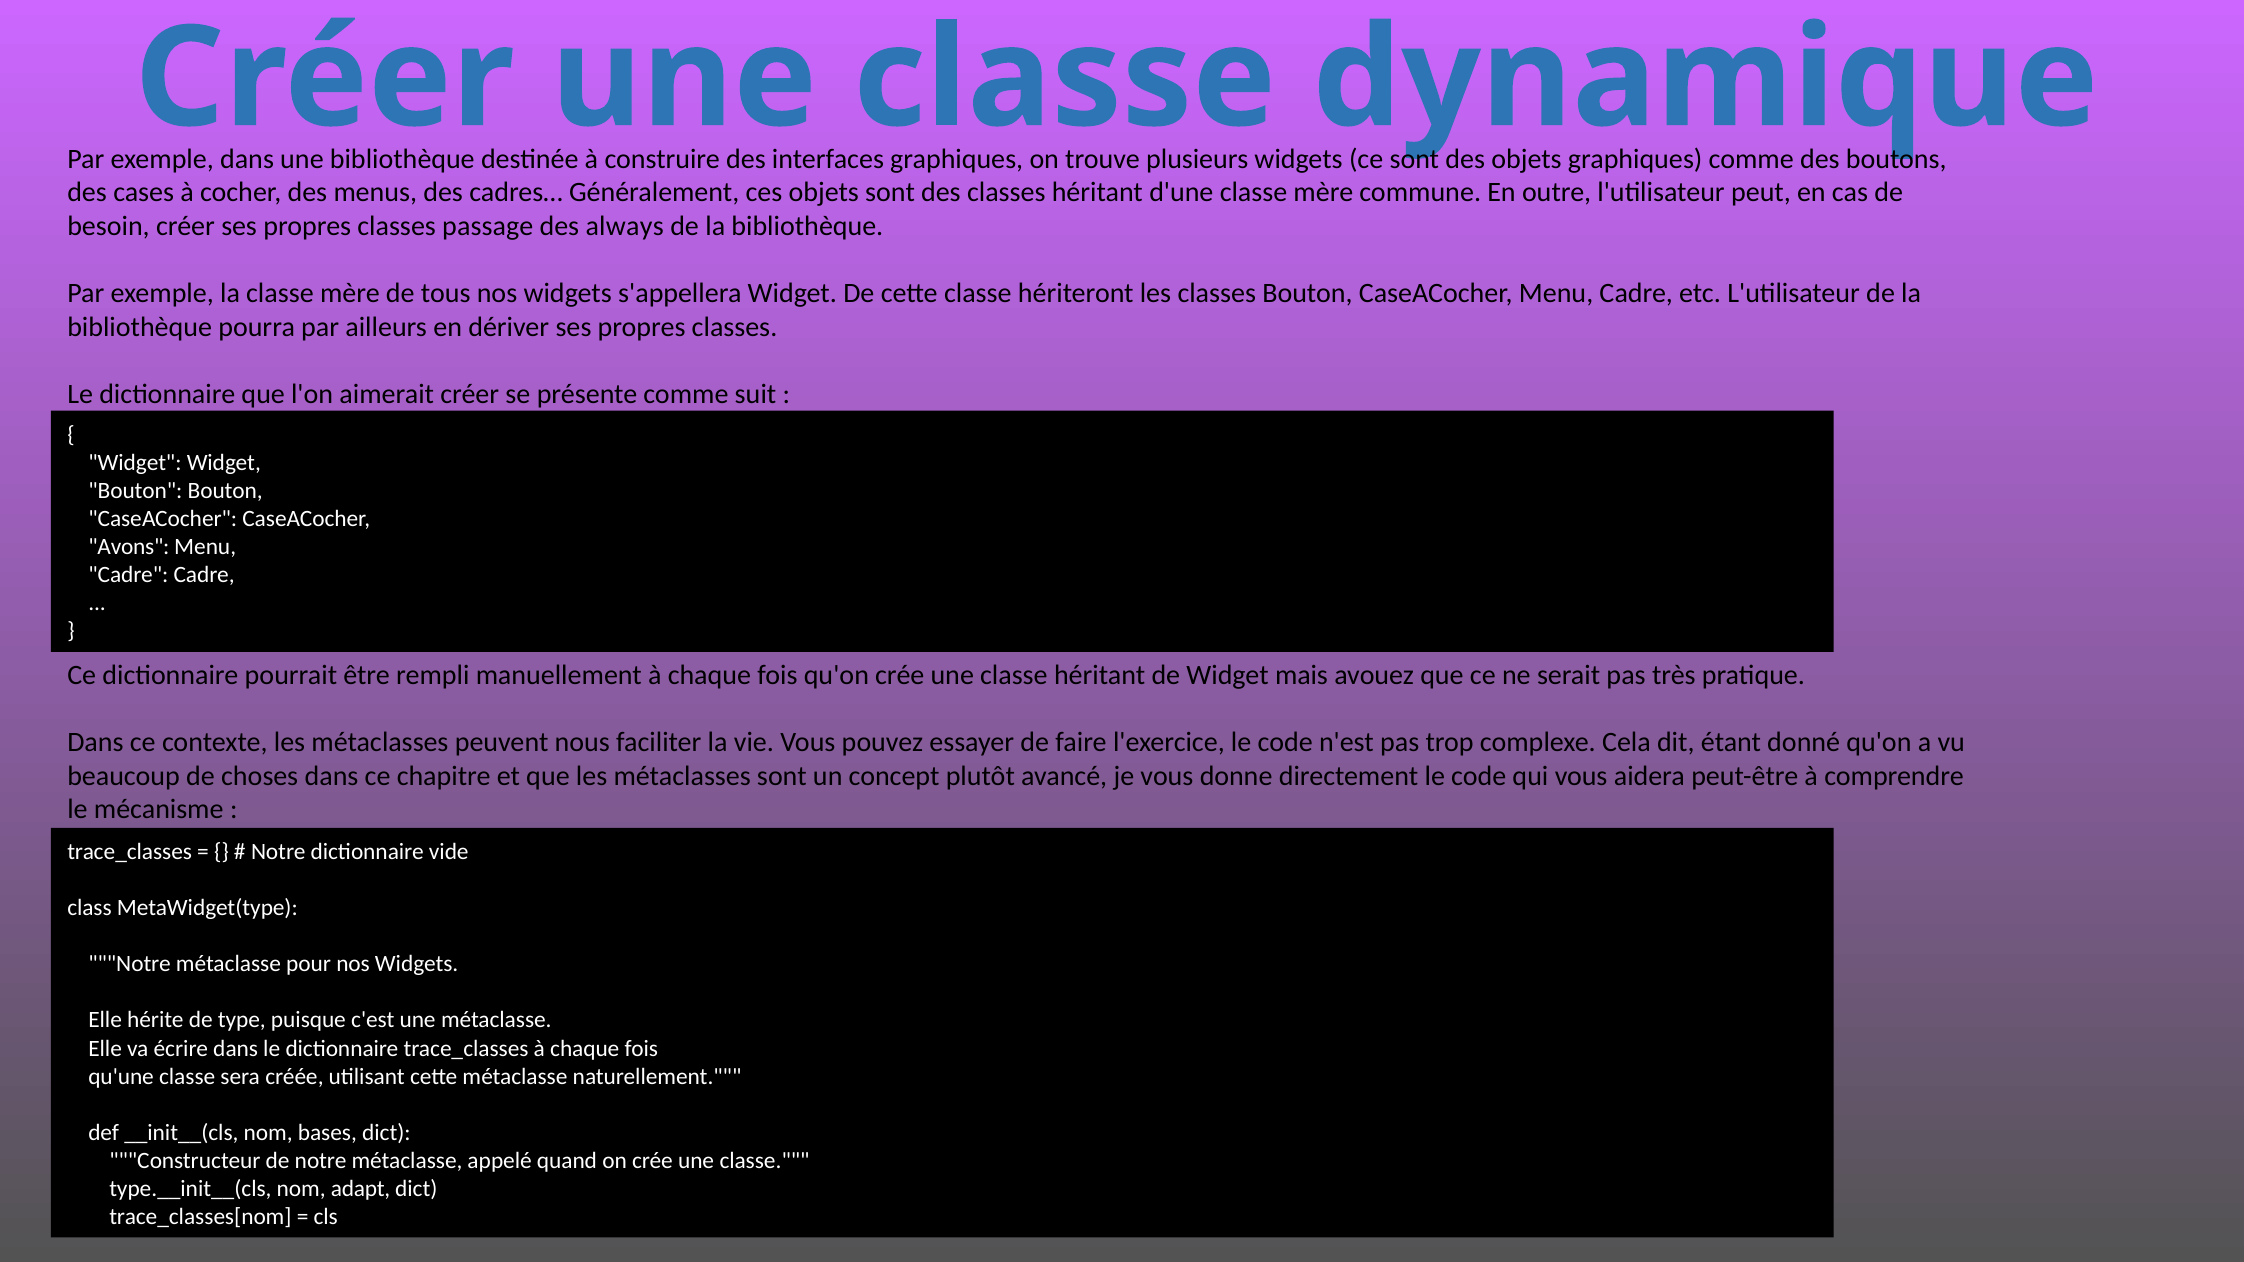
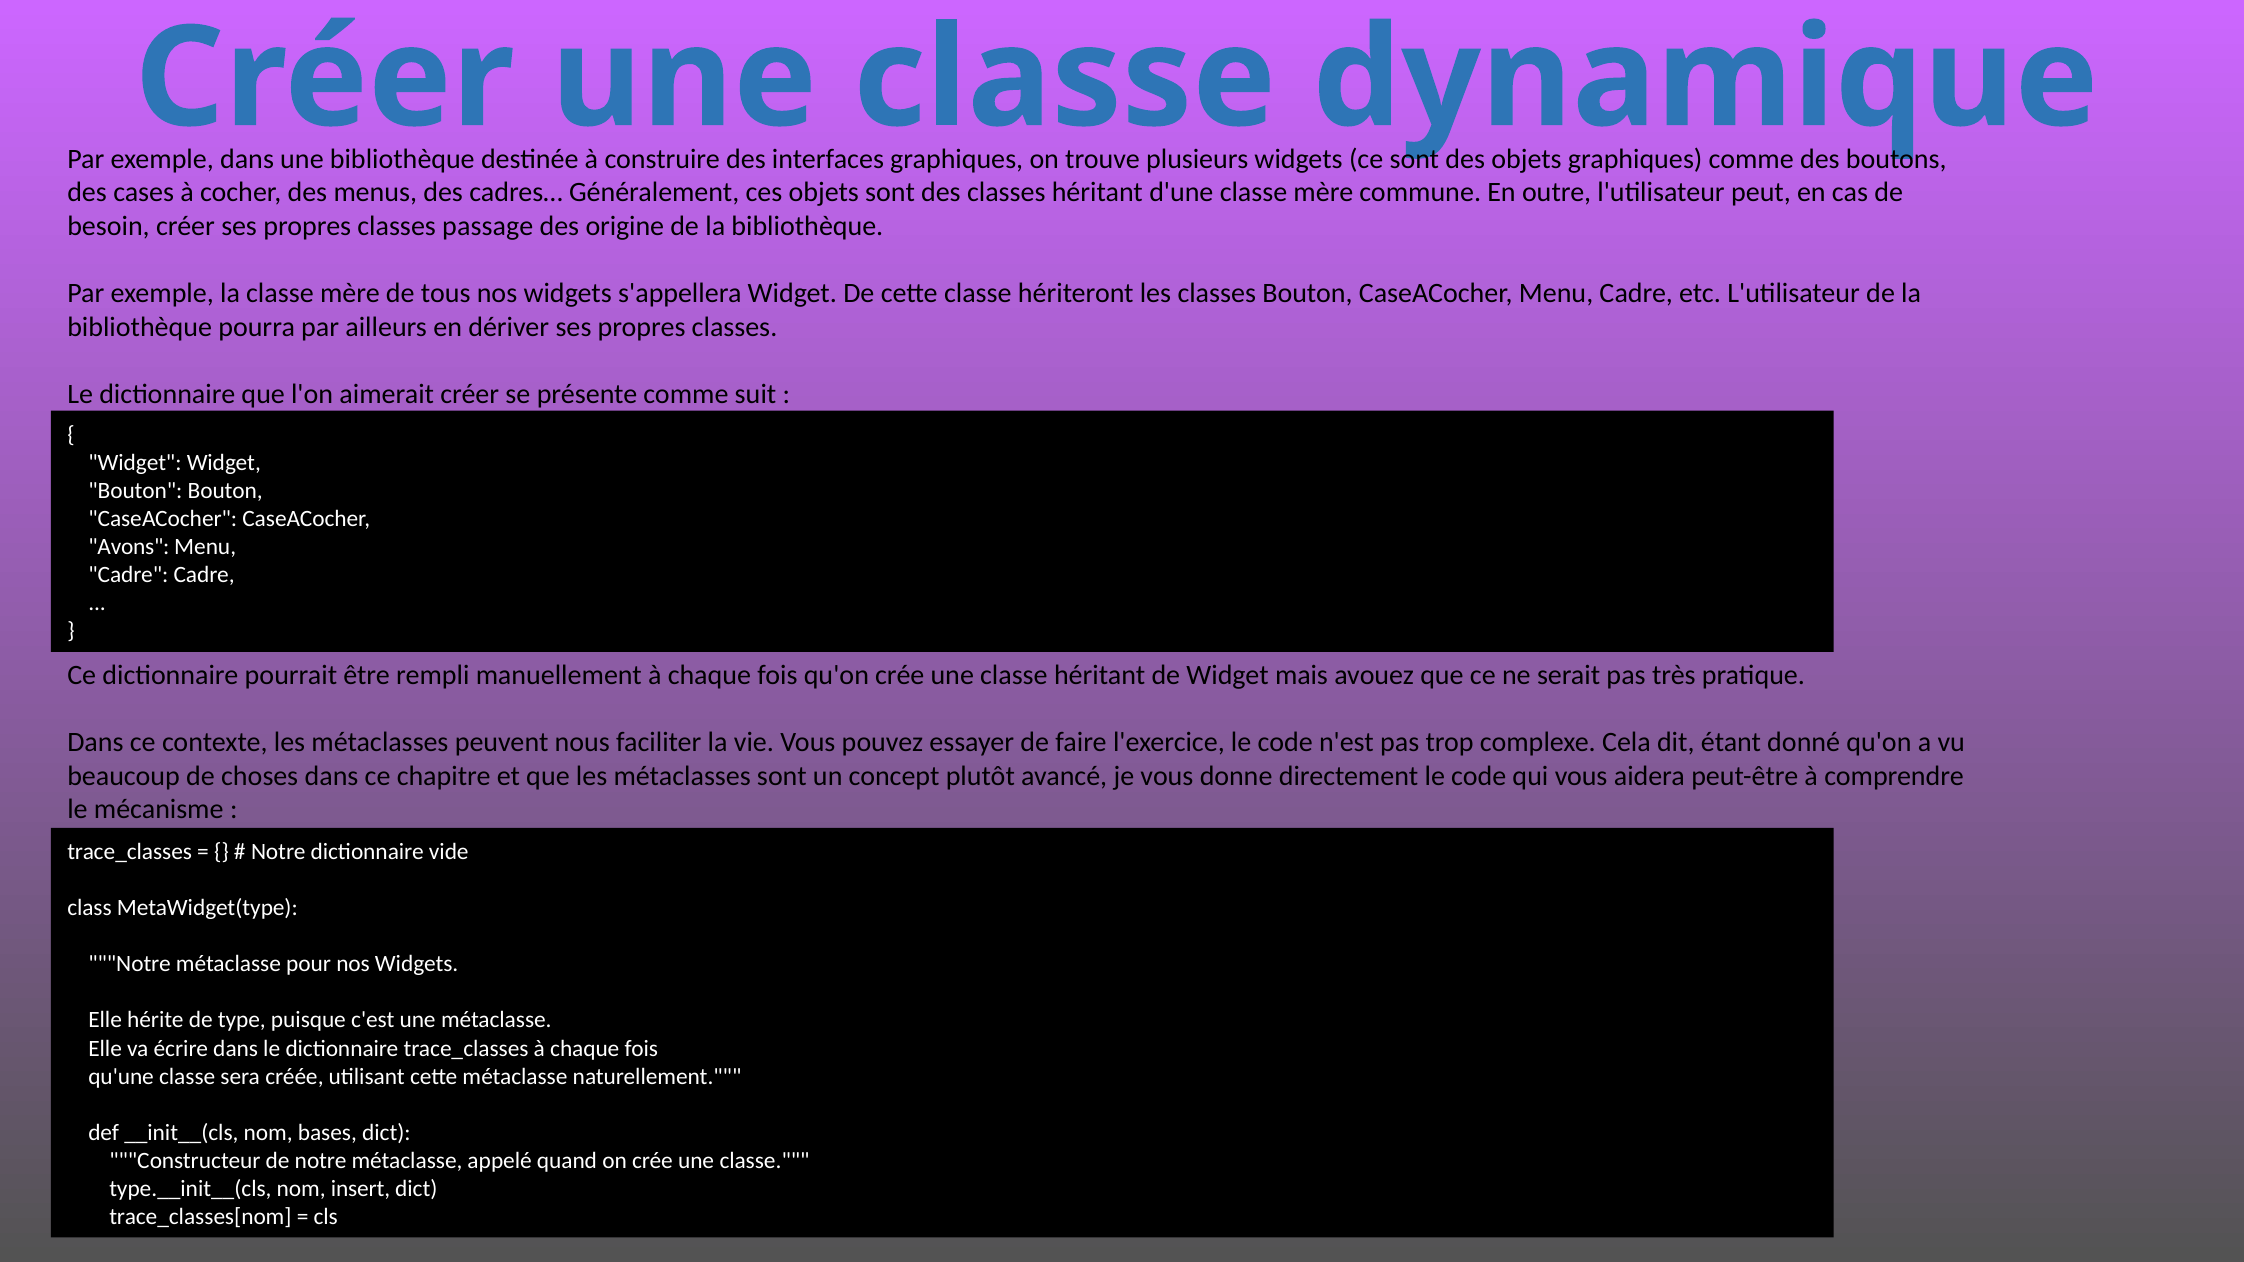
always: always -> origine (625, 226)
adapt: adapt -> insert (360, 1189)
